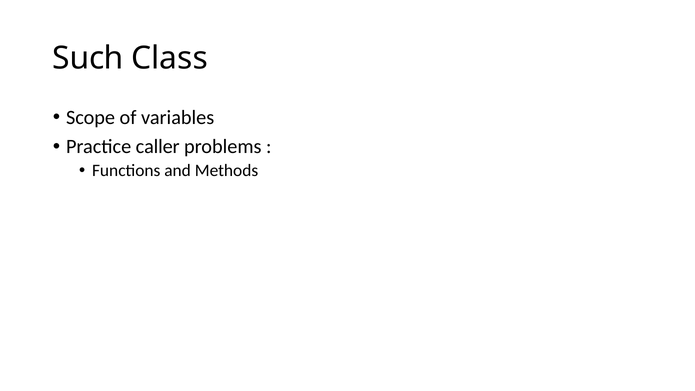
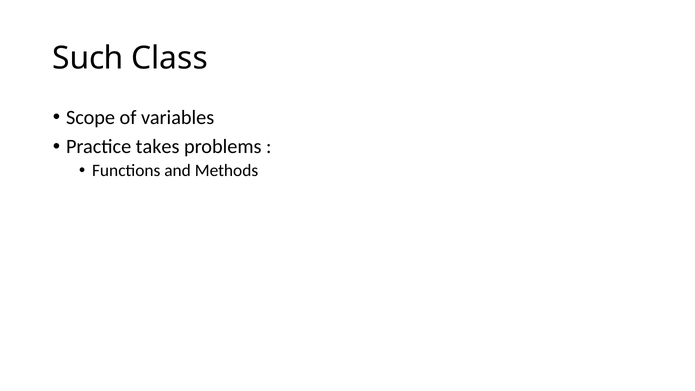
caller: caller -> takes (158, 147)
